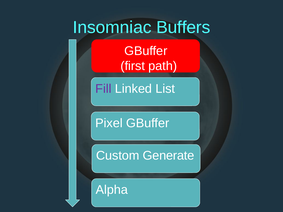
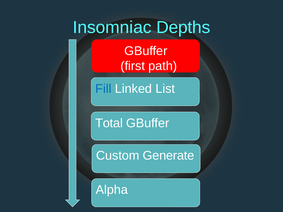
Buffers: Buffers -> Depths (183, 27)
Fill colour: purple -> blue (103, 89)
Pixel: Pixel -> Total (109, 123)
